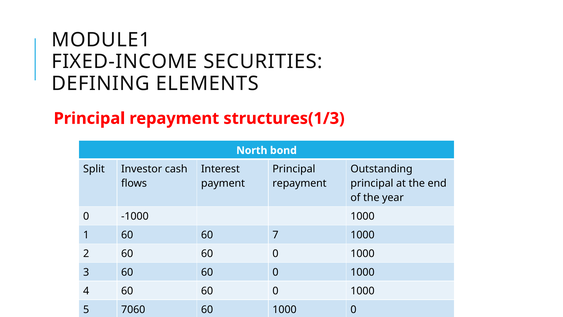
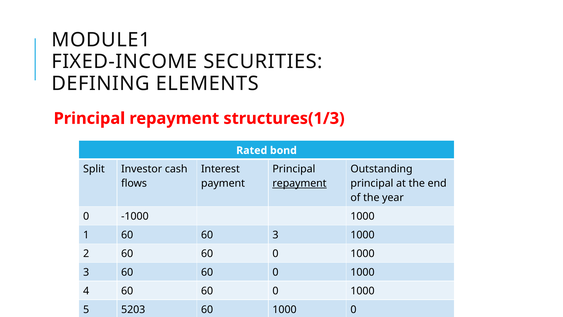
North: North -> Rated (252, 150)
repayment underline: none -> present (300, 183)
60 7: 7 -> 3 (276, 235)
7060: 7060 -> 5203 (133, 309)
